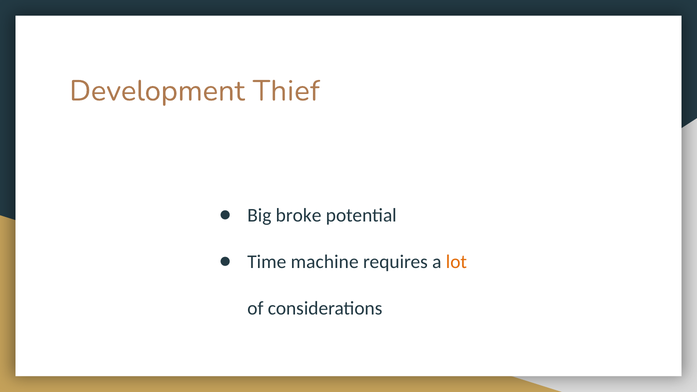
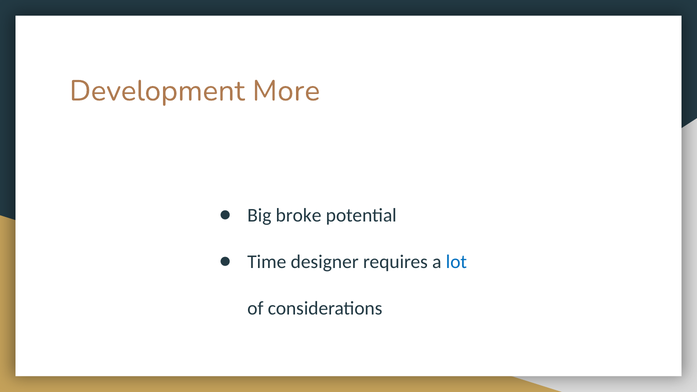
Thief: Thief -> More (286, 91)
machine: machine -> designer (325, 262)
lot colour: orange -> blue (456, 262)
